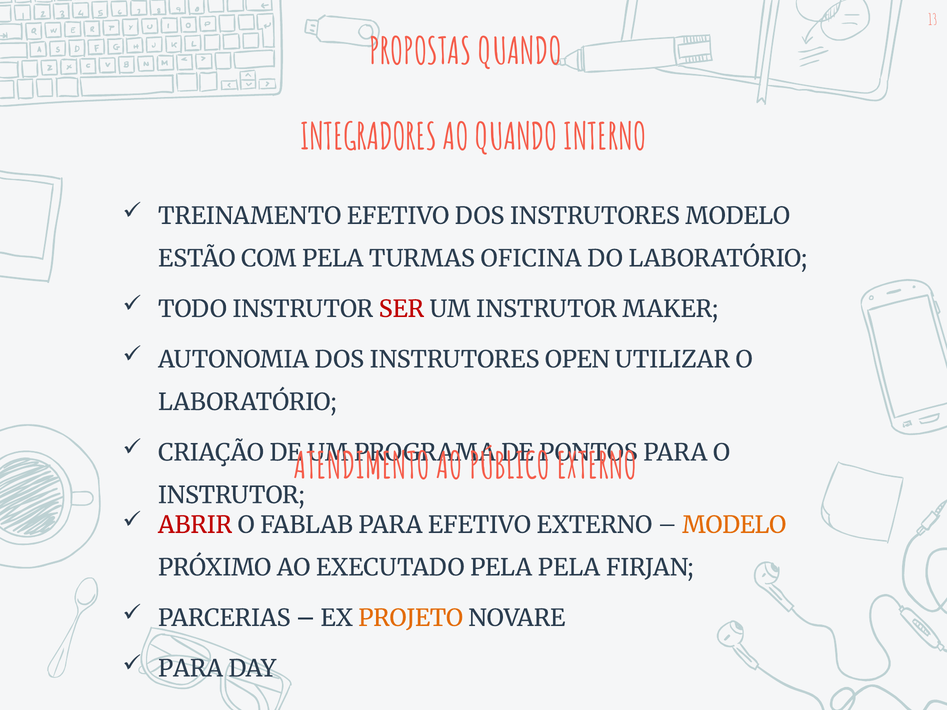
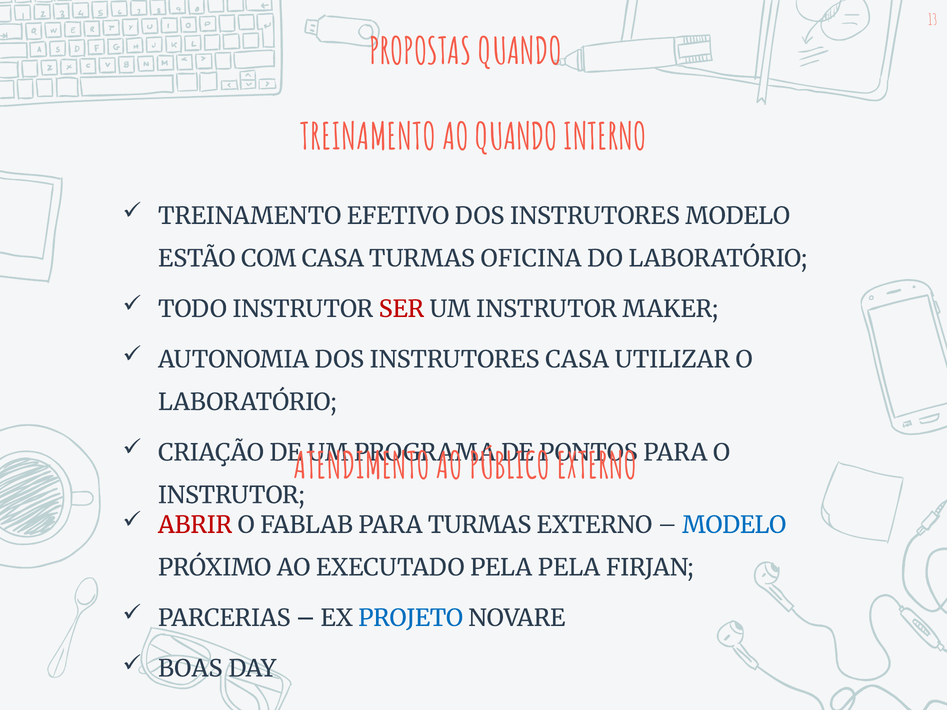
INTEGRADORES: INTEGRADORES -> TREINAMENTO (368, 137)
COM PELA: PELA -> CASA (333, 259)
INSTRUTORES OPEN: OPEN -> CASA (577, 360)
PARA EFETIVO: EFETIVO -> TURMAS (480, 525)
MODELO colour: orange -> blue (734, 525)
PROJETO colour: orange -> blue (411, 618)
PARA: PARA -> BOAS (190, 669)
